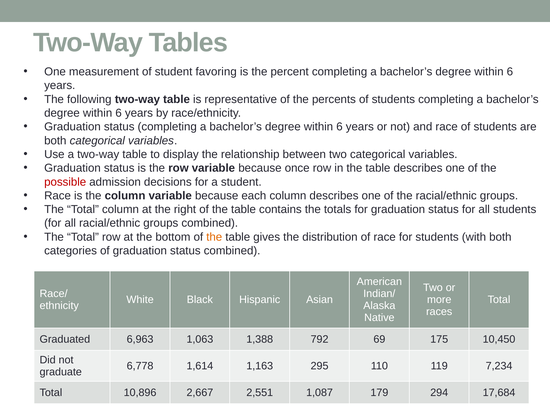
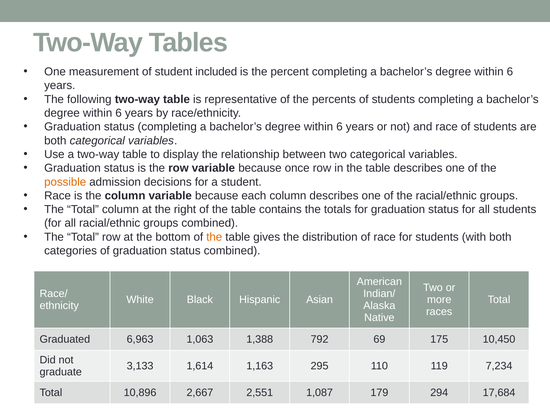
favoring: favoring -> included (216, 72)
possible colour: red -> orange (65, 182)
6,778: 6,778 -> 3,133 (140, 366)
